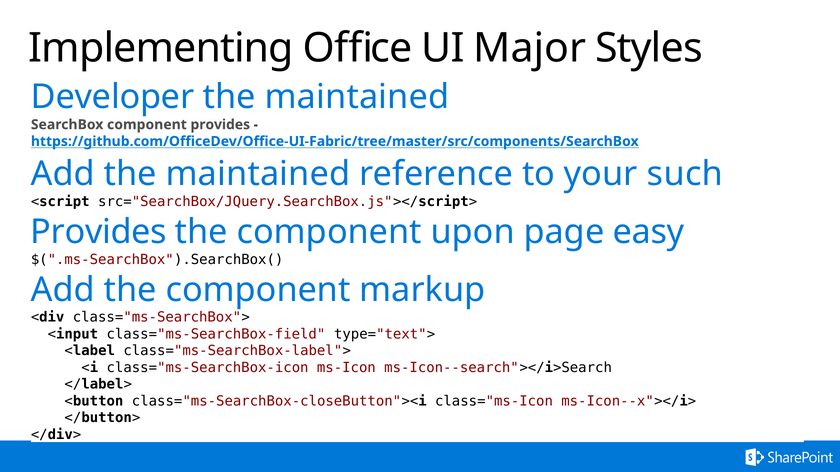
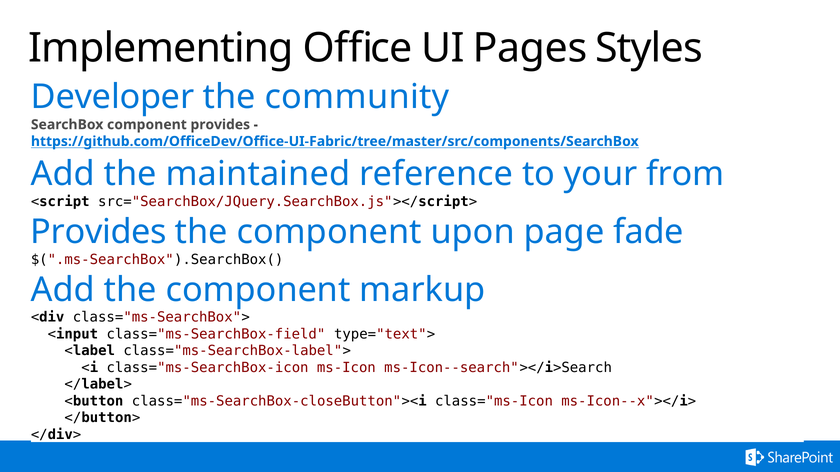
Major: Major -> Pages (530, 48)
maintained: maintained -> community (357, 97)
such: such -> from (685, 174)
easy: easy -> fade (648, 232)
